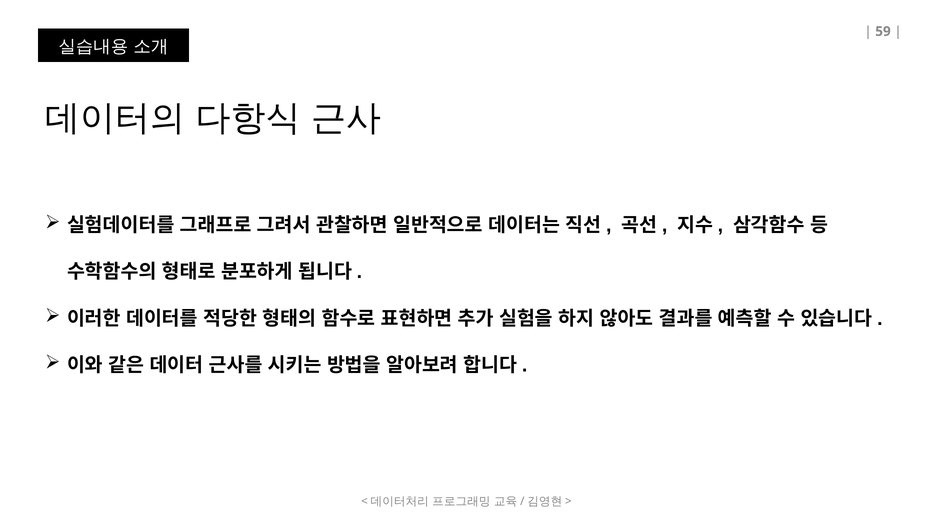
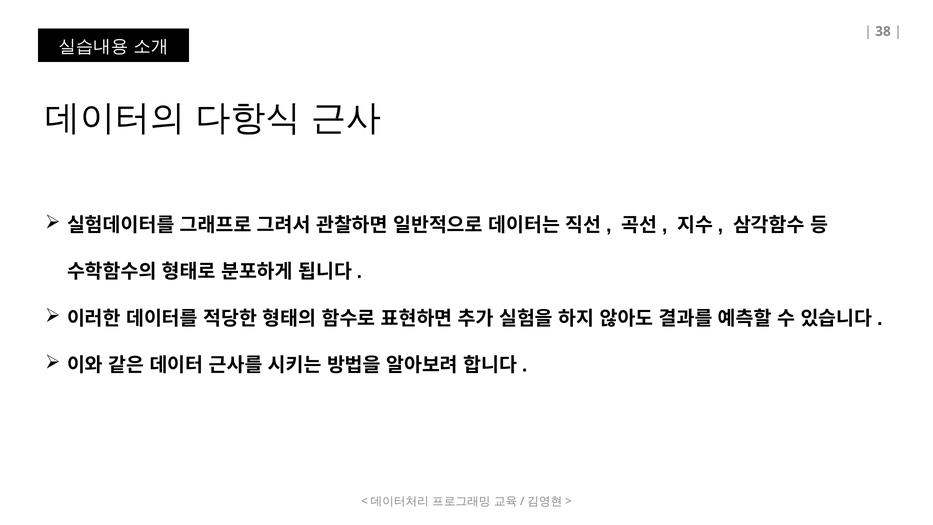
59: 59 -> 38 (883, 31)
